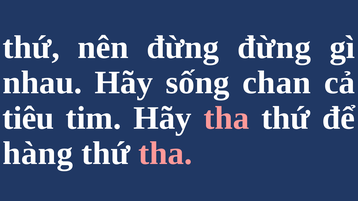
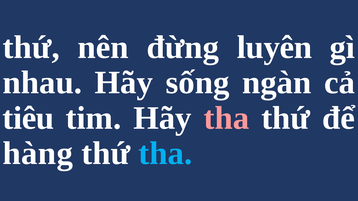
đừng đừng: đừng -> luyên (274, 47)
chan: chan -> ngàn (277, 83)
tha colour: pink -> light blue (165, 154)
